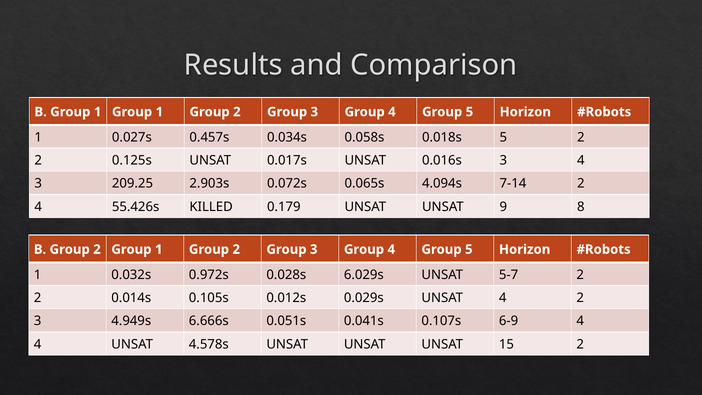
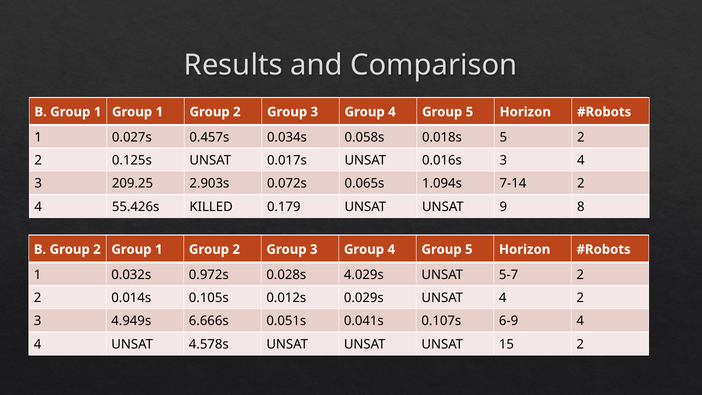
4.094s: 4.094s -> 1.094s (442, 184)
6.029s: 6.029s -> 4.029s (364, 275)
